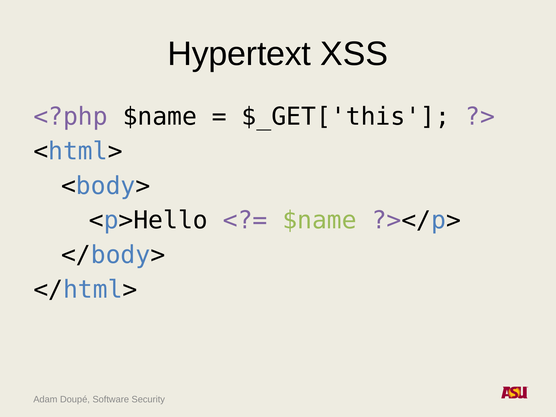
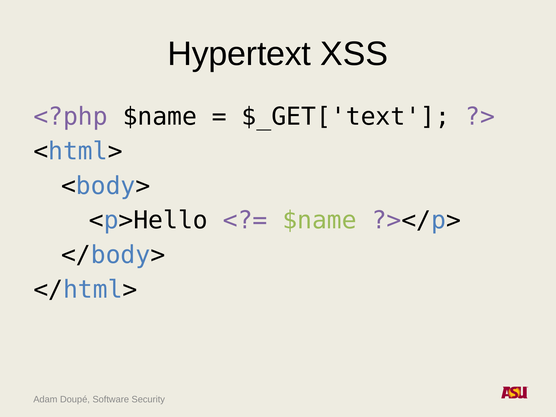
$_GET['this: $_GET['this -> $_GET['text (346, 117)
